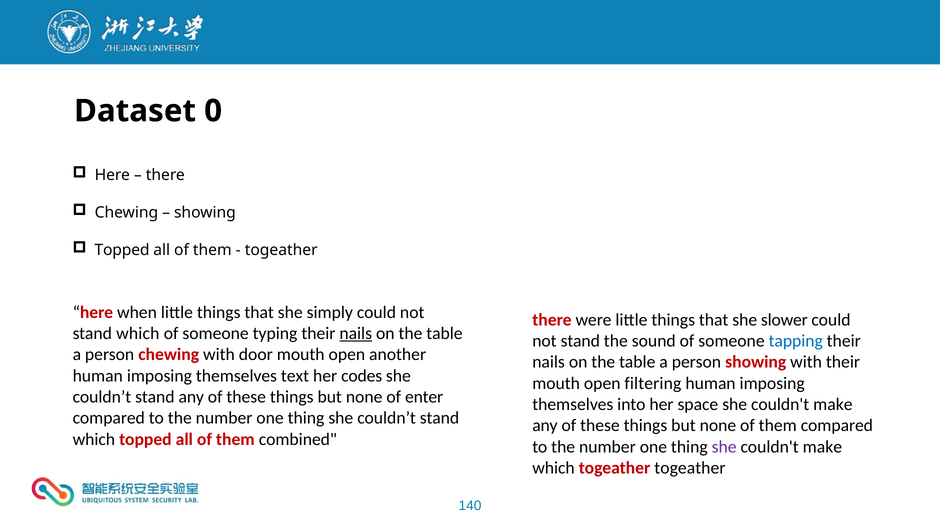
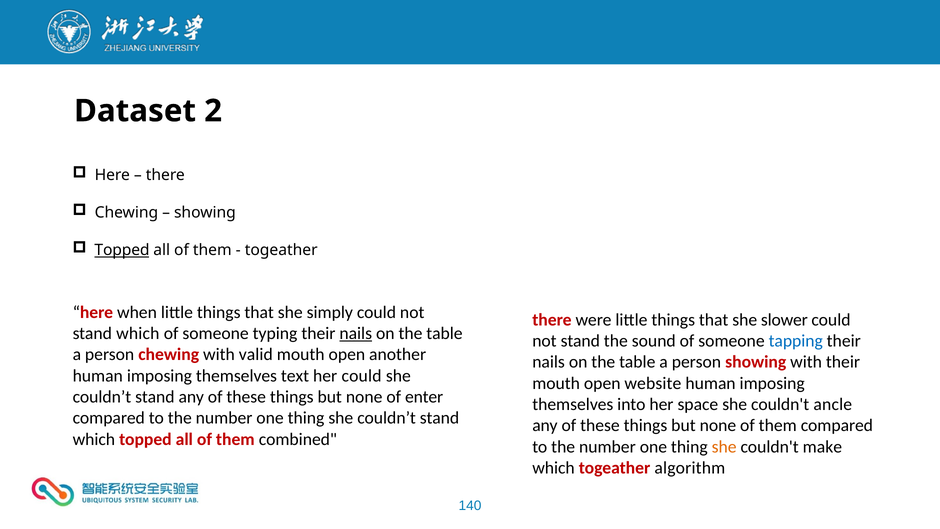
0: 0 -> 2 (213, 111)
Topped underline: none -> present (122, 250)
door: door -> valid (256, 354)
her codes: codes -> could (362, 376)
filtering: filtering -> website (653, 383)
space she couldn't make: make -> ancle (833, 404)
she colour: purple -> orange (724, 446)
togeather togeather: togeather -> algorithm (690, 468)
